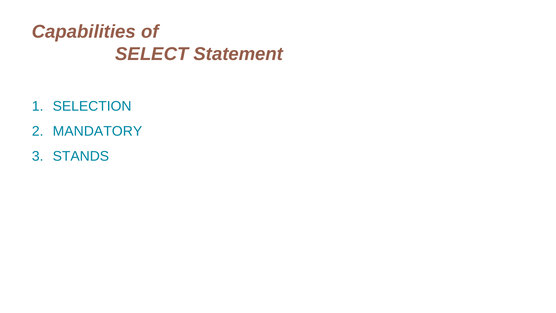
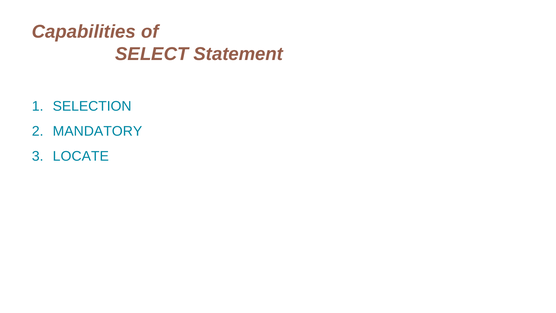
STANDS: STANDS -> LOCATE (81, 156)
